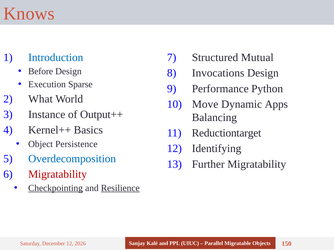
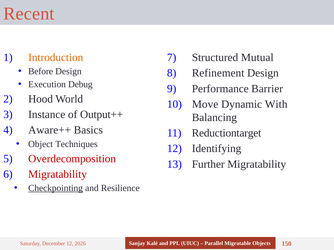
Knows: Knows -> Recent (29, 14)
Introduction colour: blue -> orange (56, 58)
Invocations: Invocations -> Refinement (218, 73)
Sparse: Sparse -> Debug (80, 85)
Python: Python -> Barrier (267, 89)
What: What -> Hood (41, 99)
Apps: Apps -> With (276, 104)
Kernel++: Kernel++ -> Aware++ (50, 130)
Persistence: Persistence -> Techniques (76, 144)
Overdecomposition colour: blue -> red (72, 159)
Resilience underline: present -> none (120, 188)
